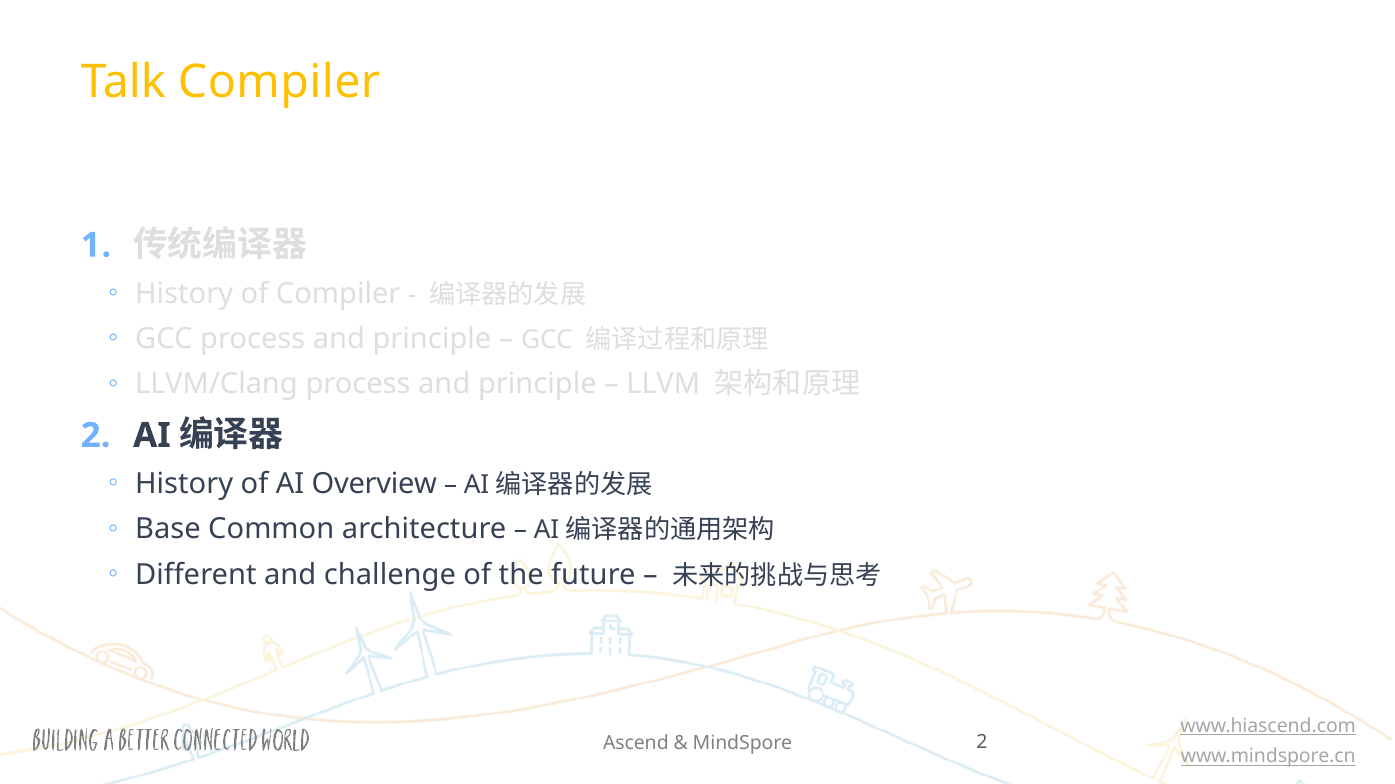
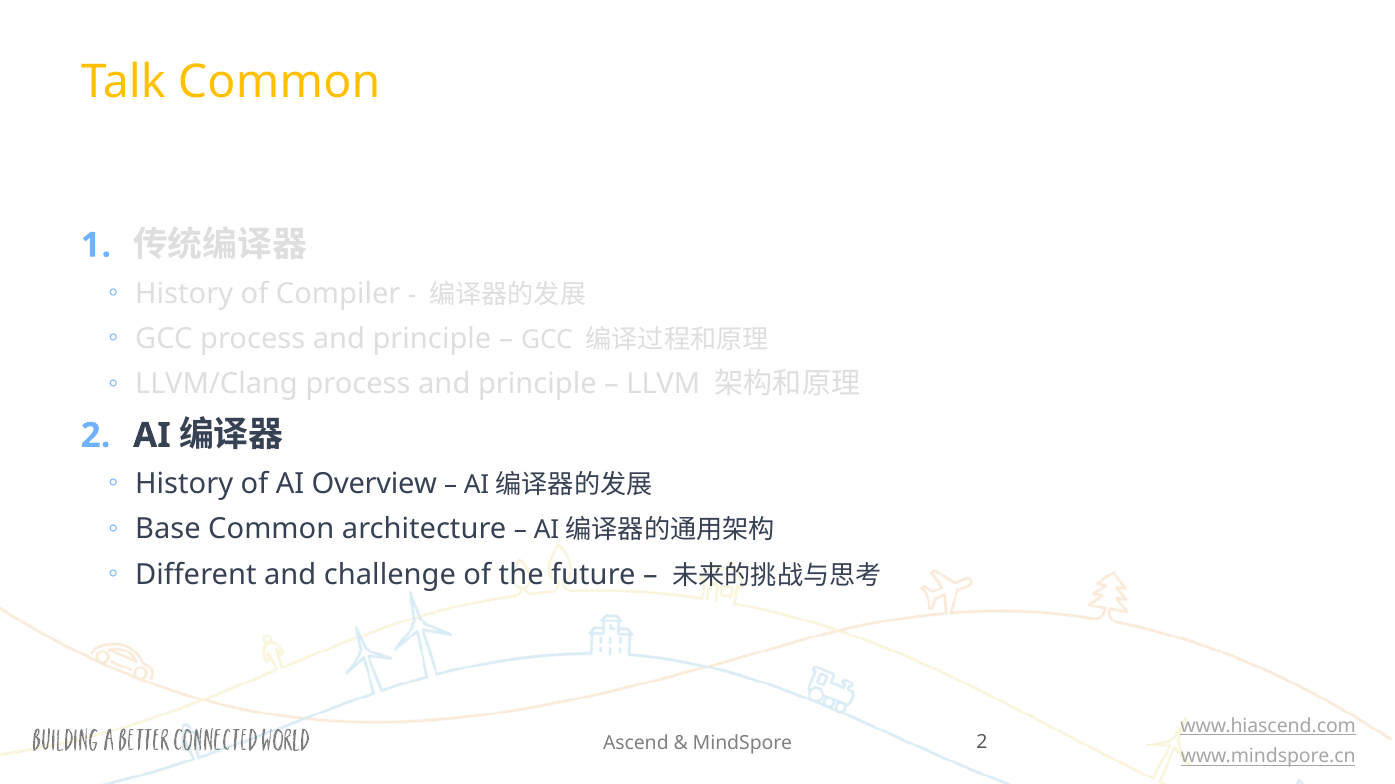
Talk Compiler: Compiler -> Common (279, 83)
